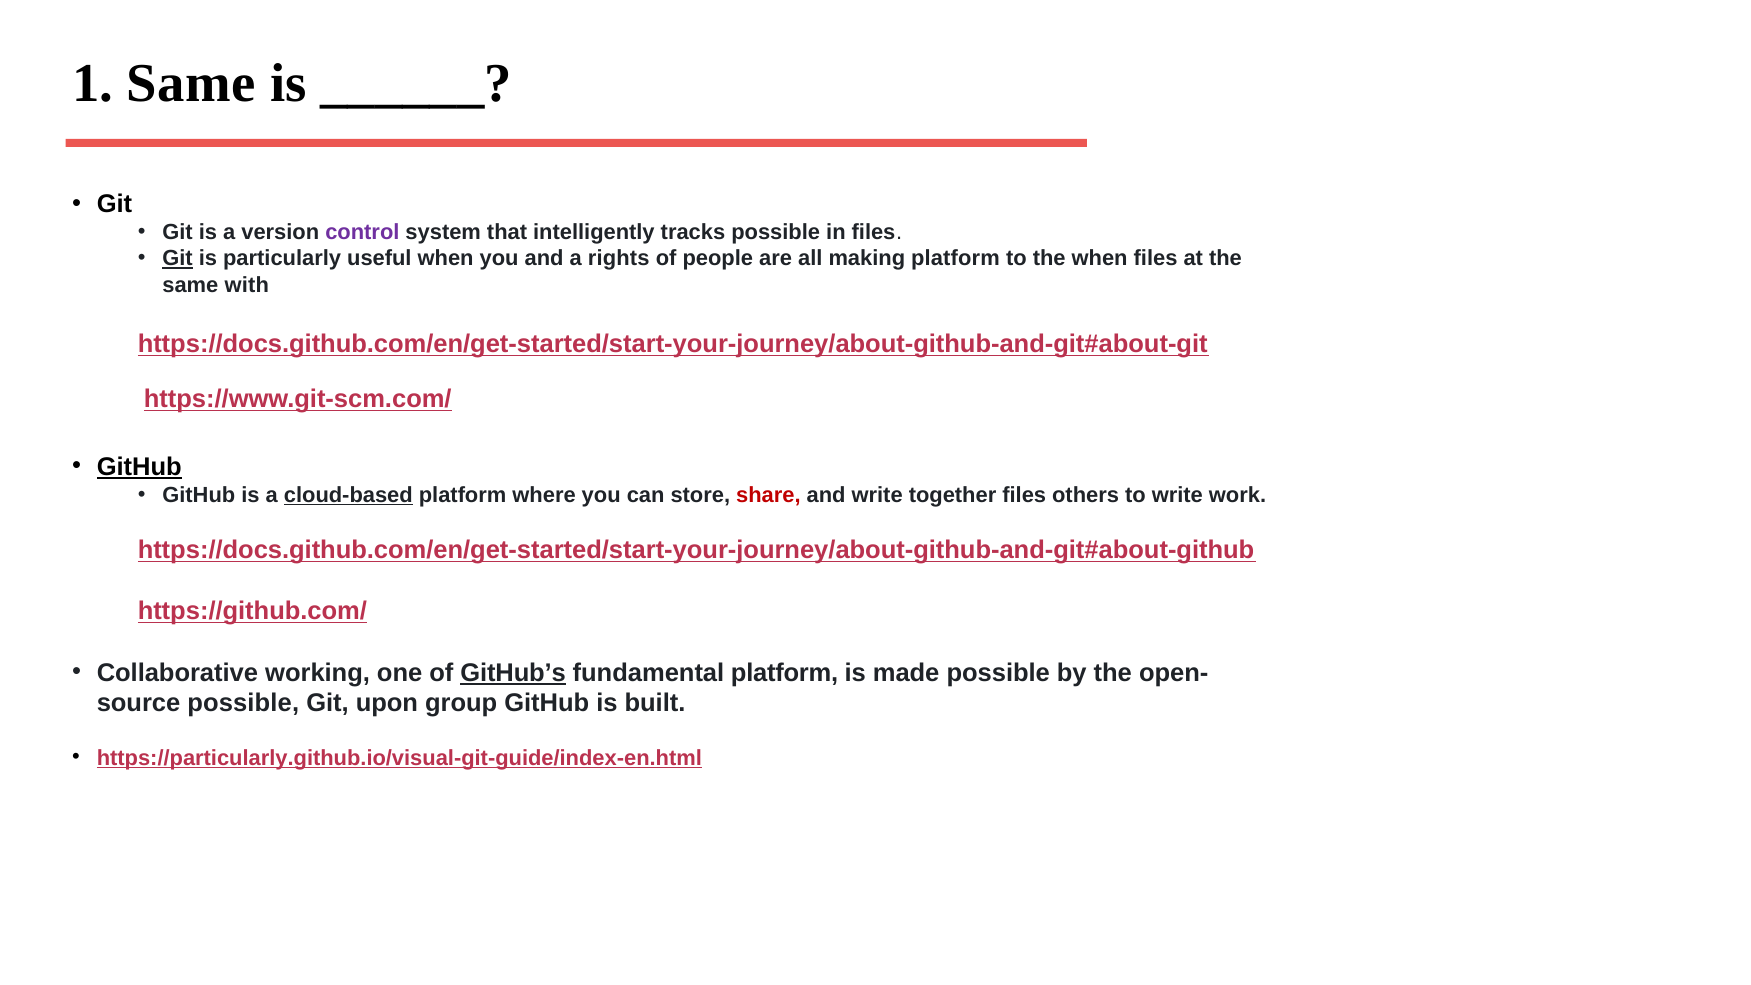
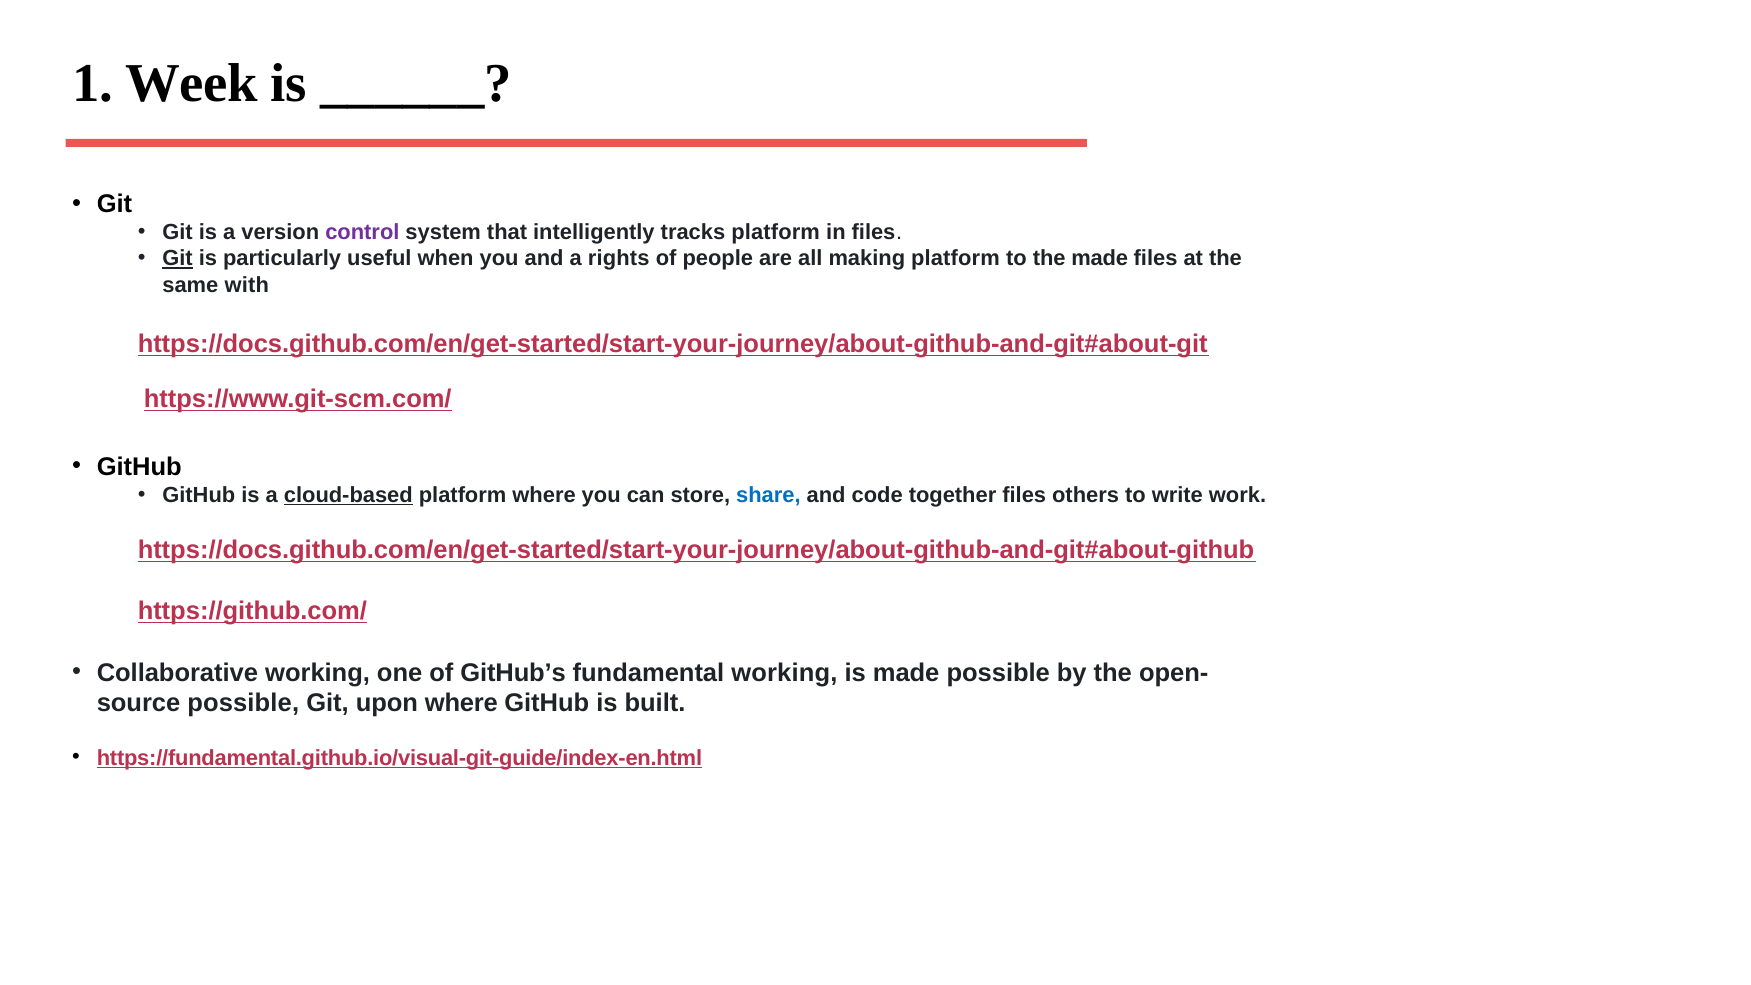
1 Same: Same -> Week (192, 84)
tracks possible: possible -> platform (776, 232)
the when: when -> made (1100, 259)
GitHub underline: present -> none (139, 467)
share colour: red -> blue (768, 495)
and write: write -> code (877, 495)
GitHub’s underline: present -> none (513, 673)
fundamental platform: platform -> working (784, 673)
upon group: group -> where (461, 704)
https://particularly.github.io/visual-git-guide/index-en.html: https://particularly.github.io/visual-git-guide/index-en.html -> https://fundamental.github.io/visual-git-guide/index-en.html (399, 758)
